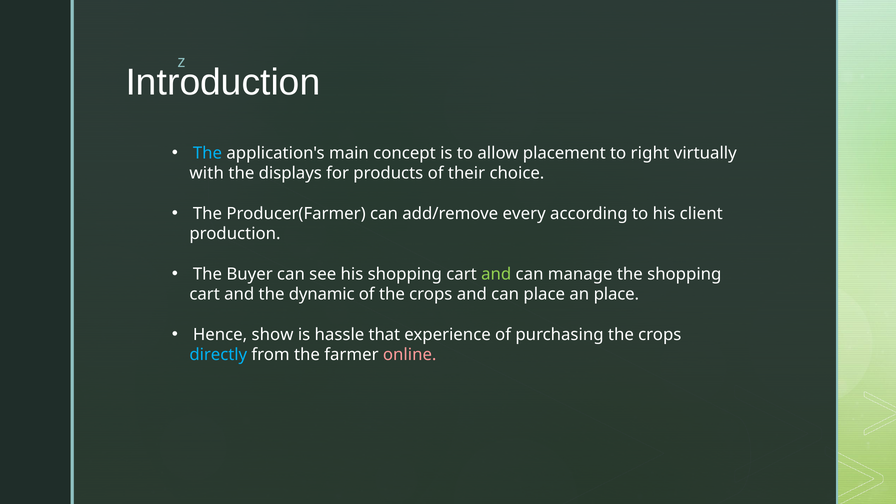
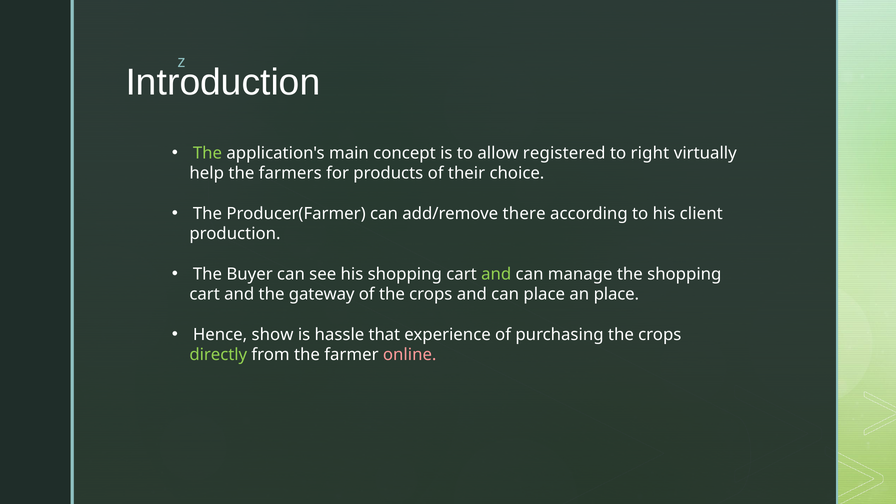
The colour: light blue -> light green (208, 153)
placement: placement -> registered (564, 153)
with: with -> help (207, 173)
displays: displays -> farmers (290, 173)
every: every -> there (524, 214)
dynamic: dynamic -> gateway (322, 294)
directly colour: light blue -> light green (218, 355)
